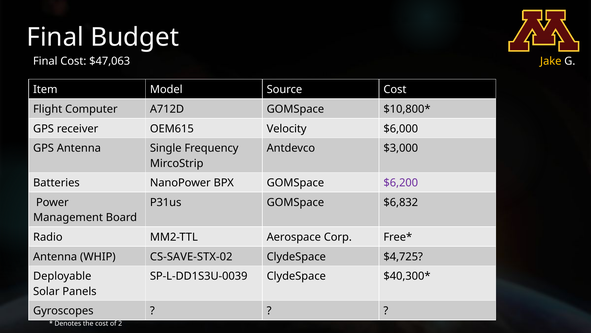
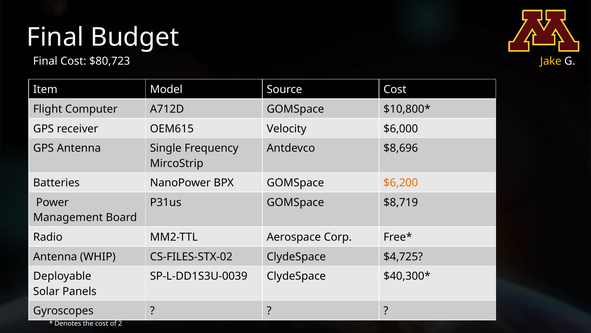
$47,063: $47,063 -> $80,723 (110, 61)
$3,000: $3,000 -> $8,696 (401, 148)
$6,200 colour: purple -> orange (401, 183)
$6,832: $6,832 -> $8,719 (401, 202)
CS-SAVE-STX-02: CS-SAVE-STX-02 -> CS-FILES-STX-02 (191, 256)
